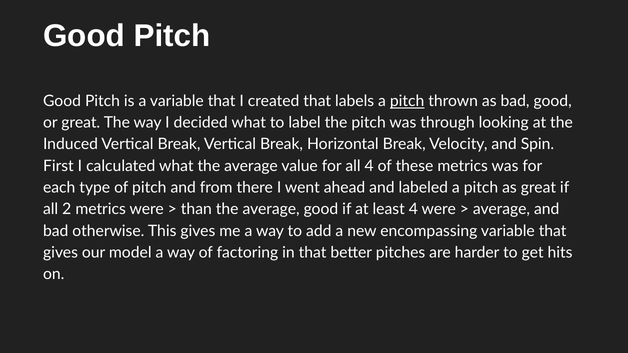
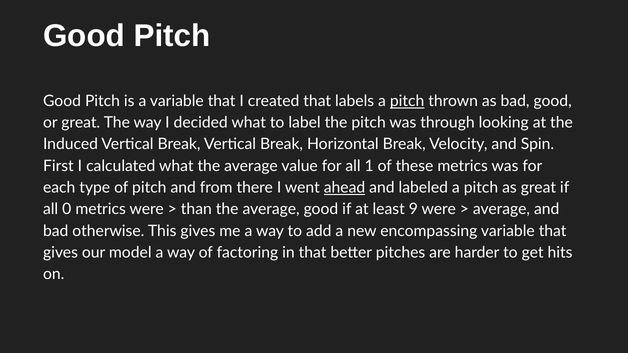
all 4: 4 -> 1 (369, 166)
ahead underline: none -> present (345, 188)
2: 2 -> 0 (67, 209)
least 4: 4 -> 9 (413, 209)
